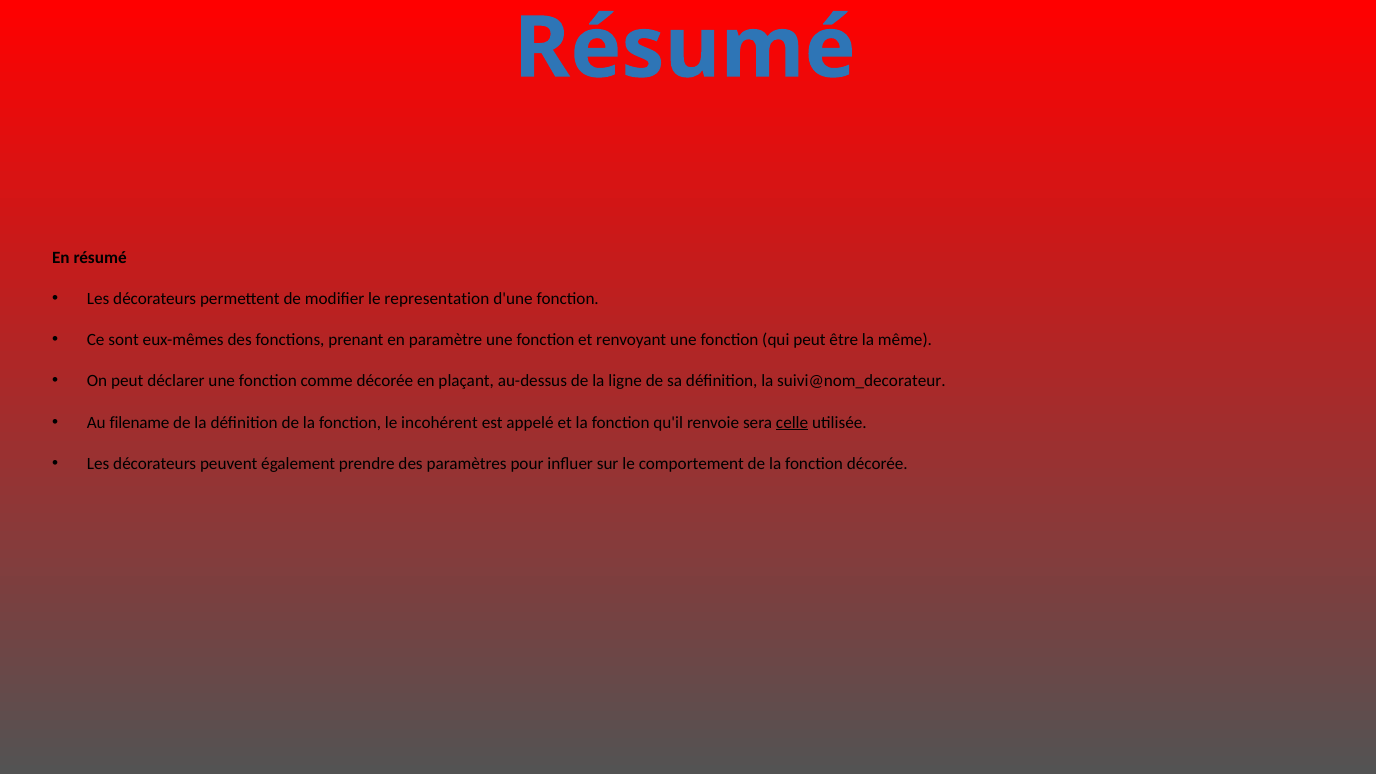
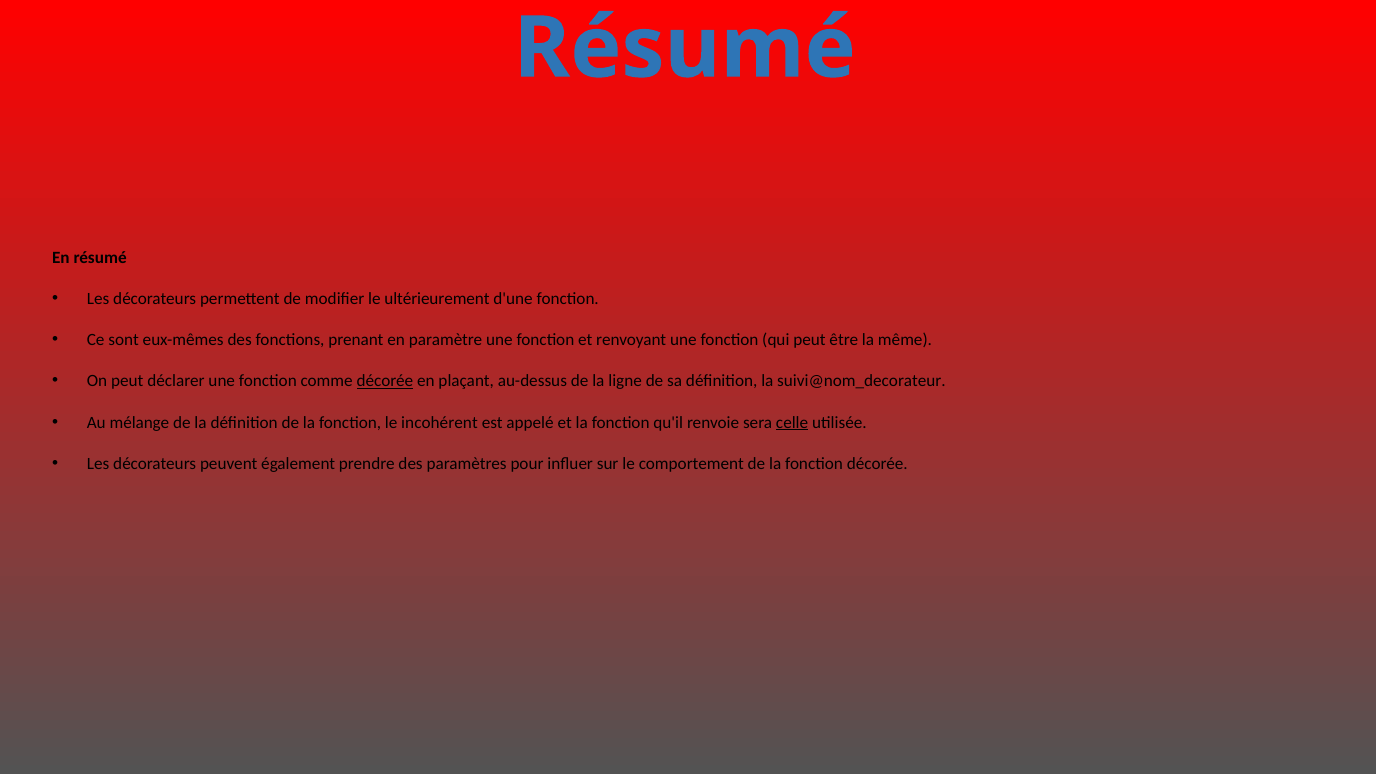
representation: representation -> ultérieurement (437, 299)
décorée underline: none -> present (385, 381)
filename: filename -> mélange (139, 422)
